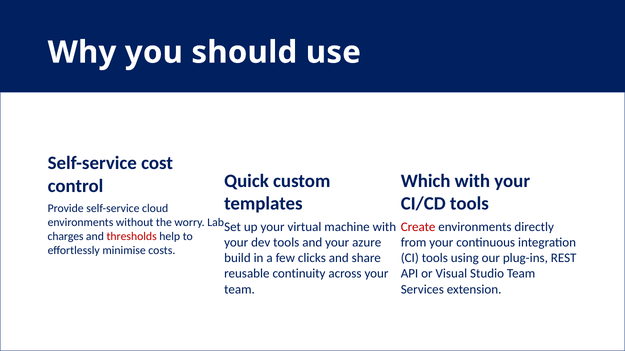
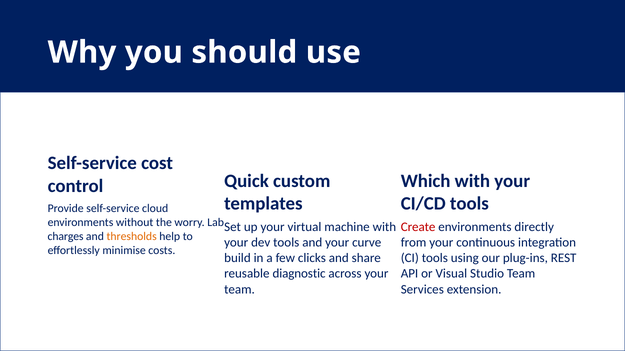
thresholds colour: red -> orange (132, 237)
azure: azure -> curve (367, 243)
continuity: continuity -> diagnostic (299, 274)
